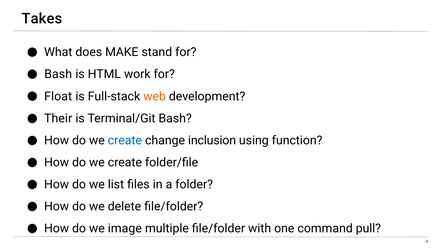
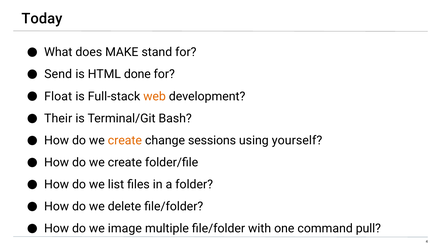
Takes: Takes -> Today (42, 19)
Bash: Bash -> Send (58, 74)
work: work -> done (137, 74)
create colour: blue -> orange (125, 140)
inclusion: inclusion -> sessions (212, 140)
function: function -> yourself (297, 140)
